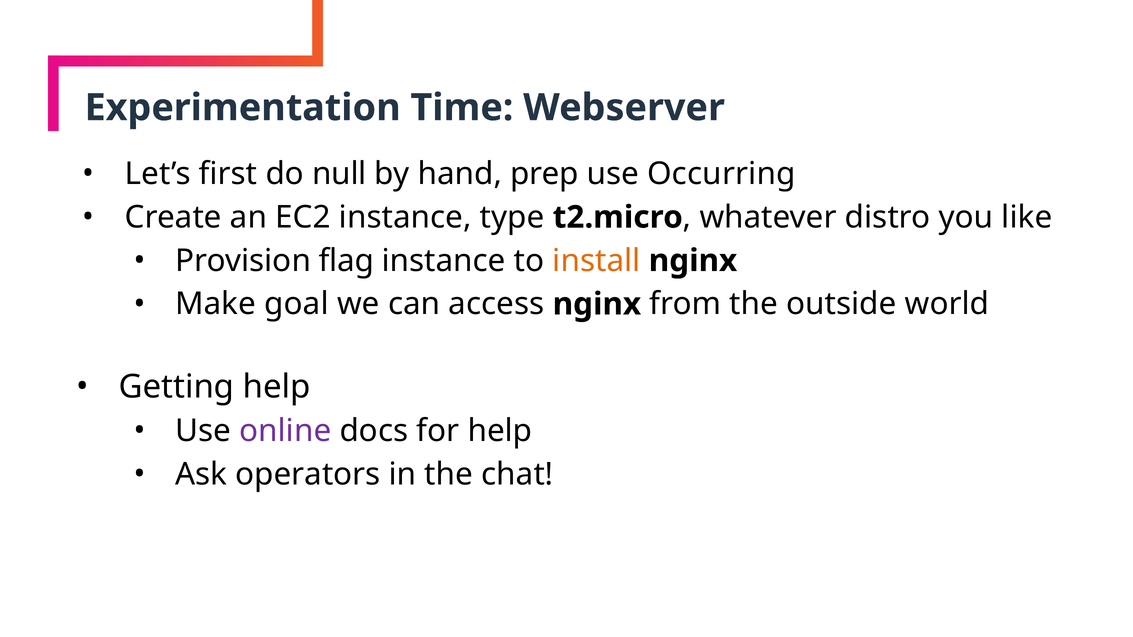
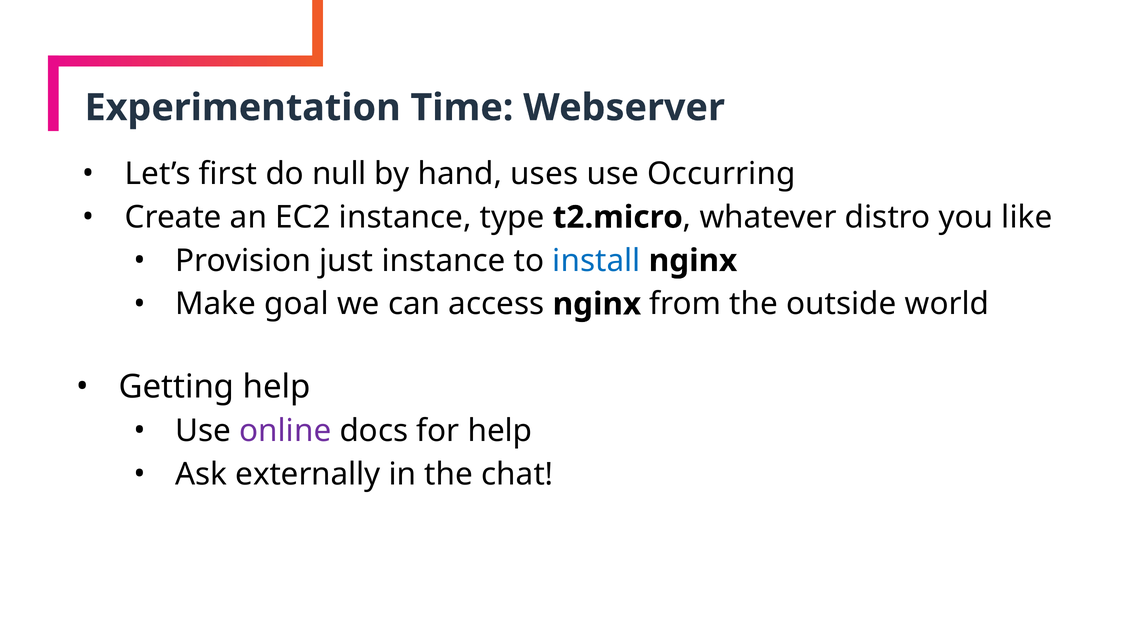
prep: prep -> uses (544, 174)
flag: flag -> just (346, 261)
install colour: orange -> blue (596, 261)
operators: operators -> externally (308, 475)
